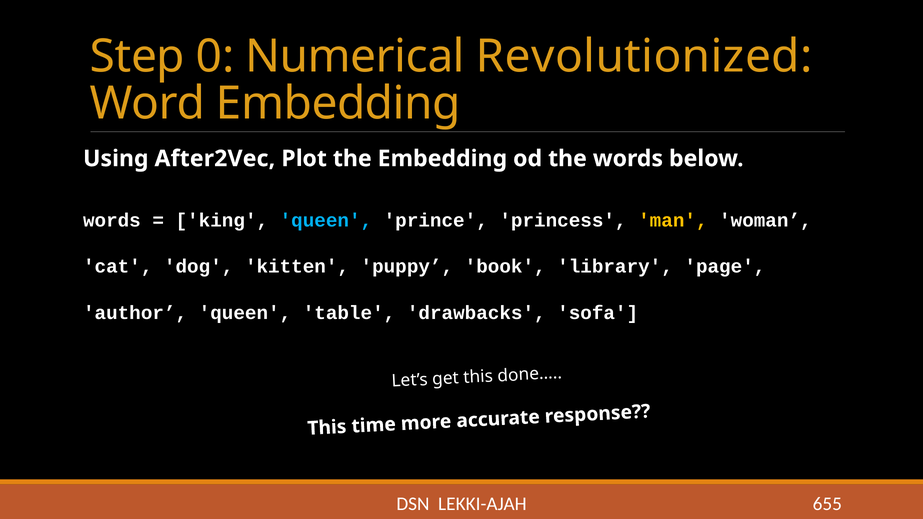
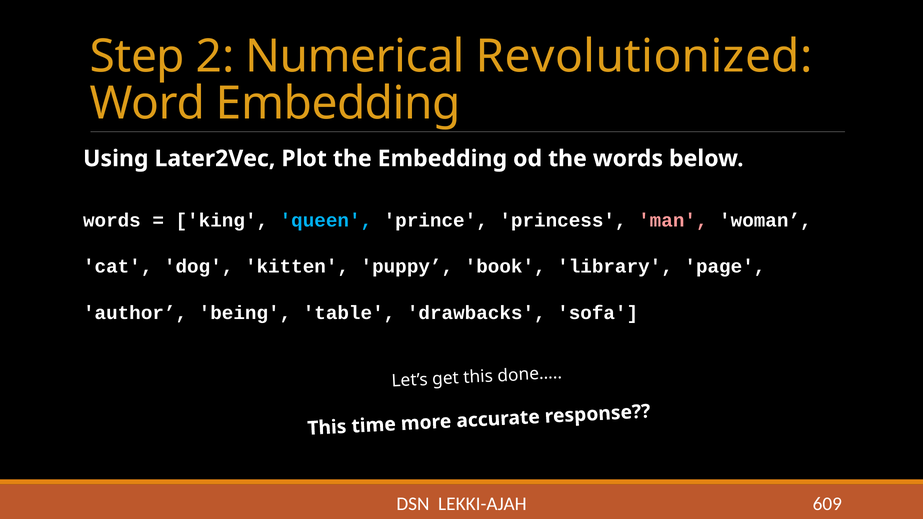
0: 0 -> 2 (215, 56)
After2Vec: After2Vec -> Later2Vec (215, 159)
man colour: yellow -> pink (673, 220)
author queen: queen -> being (245, 313)
655: 655 -> 609 (827, 504)
